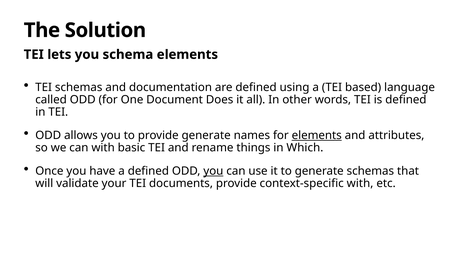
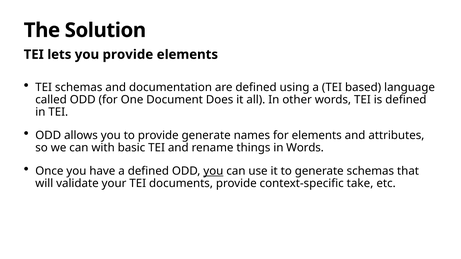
you schema: schema -> provide (128, 55)
elements underline: present -> none (317, 136)
in Which: Which -> Words (305, 148)
context-specific with: with -> take (360, 184)
